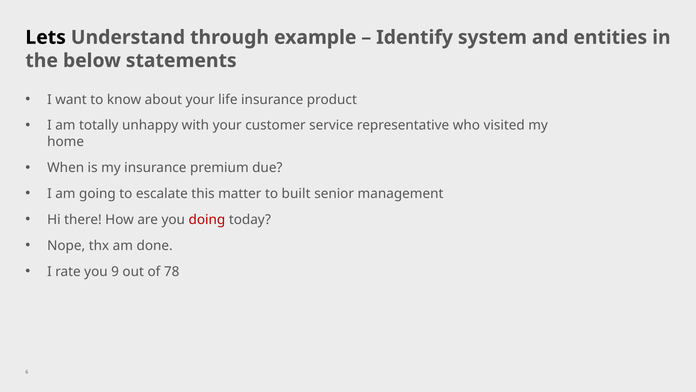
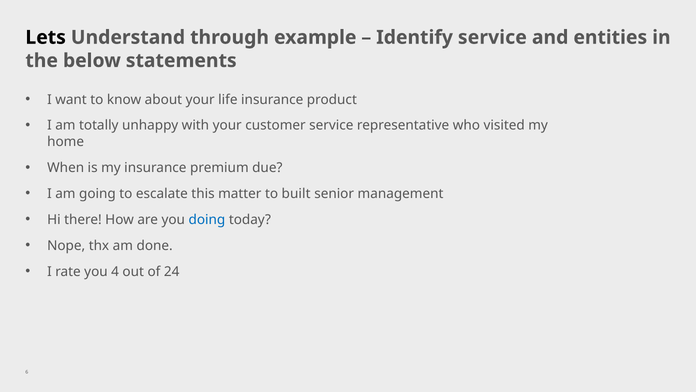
Identify system: system -> service (492, 37)
doing colour: red -> blue (207, 219)
9: 9 -> 4 (115, 271)
78: 78 -> 24 (172, 271)
